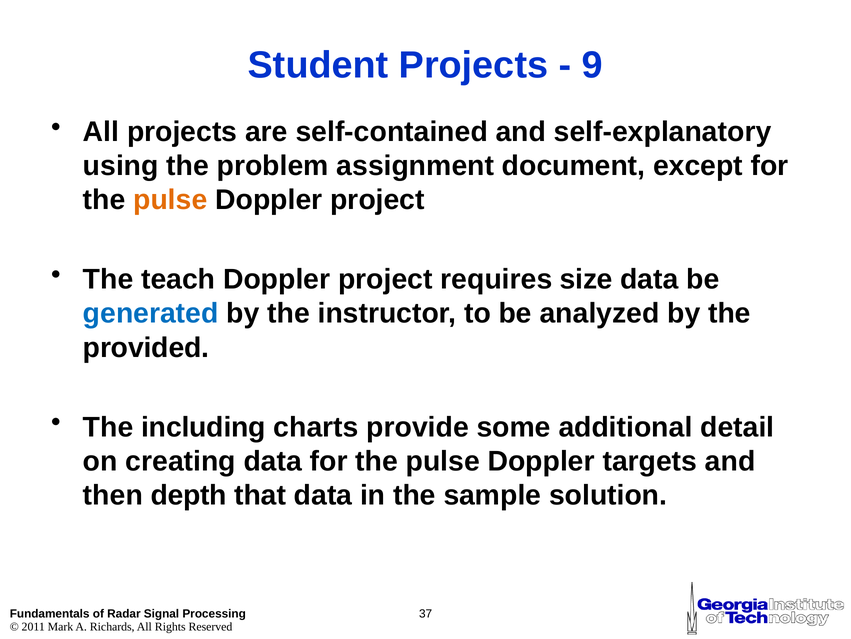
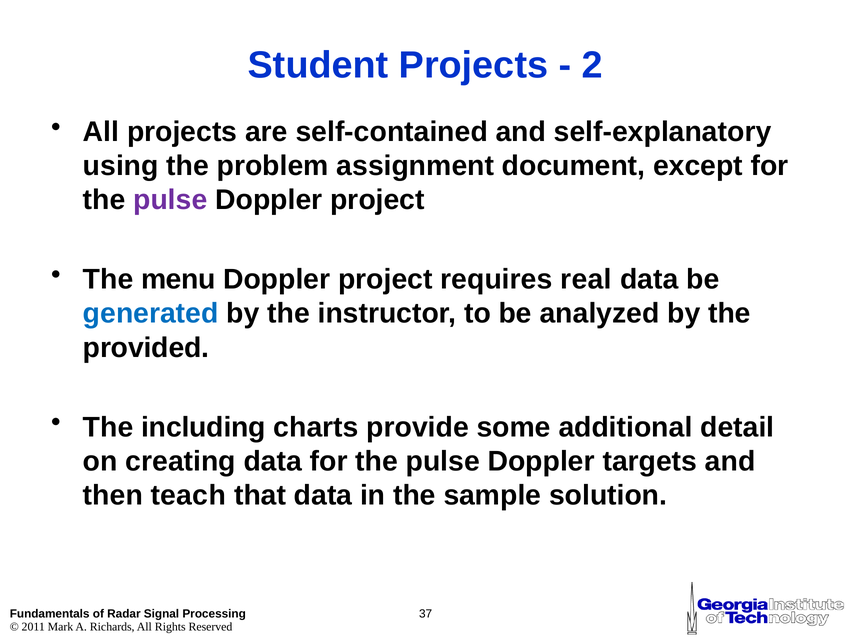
9: 9 -> 2 (592, 65)
pulse colour: orange -> purple (170, 200)
teach: teach -> menu (178, 279)
size: size -> real (586, 279)
depth: depth -> teach (188, 495)
